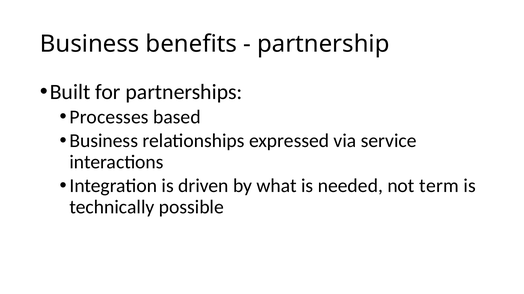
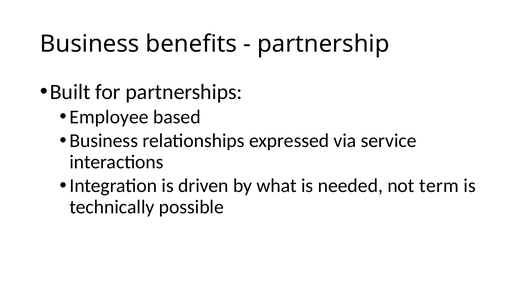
Processes: Processes -> Employee (109, 117)
